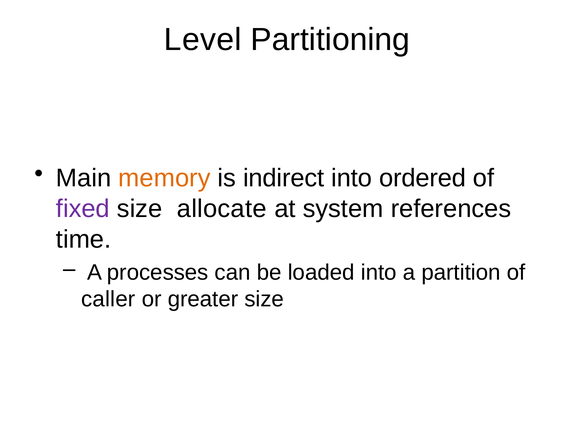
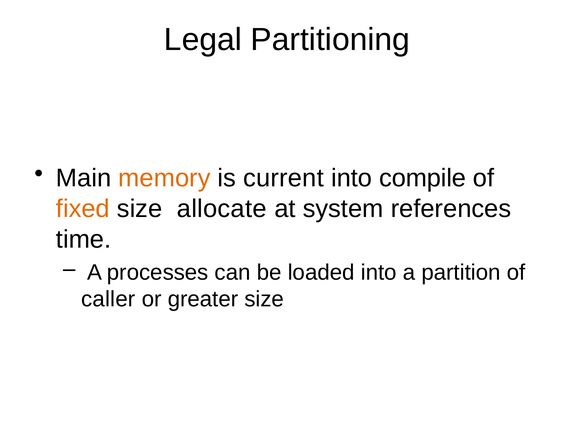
Level: Level -> Legal (203, 40)
indirect: indirect -> current (283, 178)
ordered: ordered -> compile (423, 178)
fixed colour: purple -> orange (83, 208)
